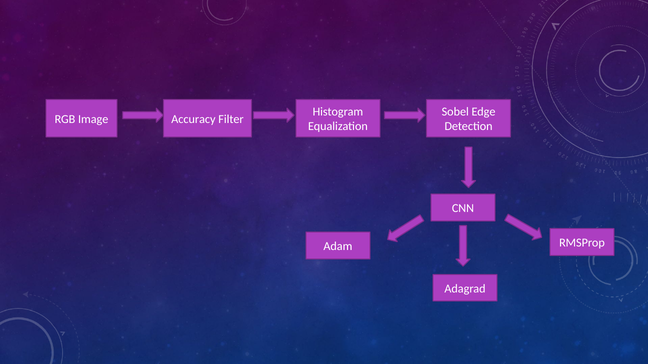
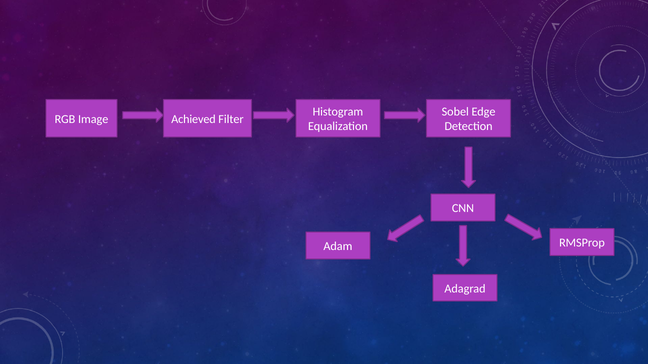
Accuracy: Accuracy -> Achieved (193, 119)
